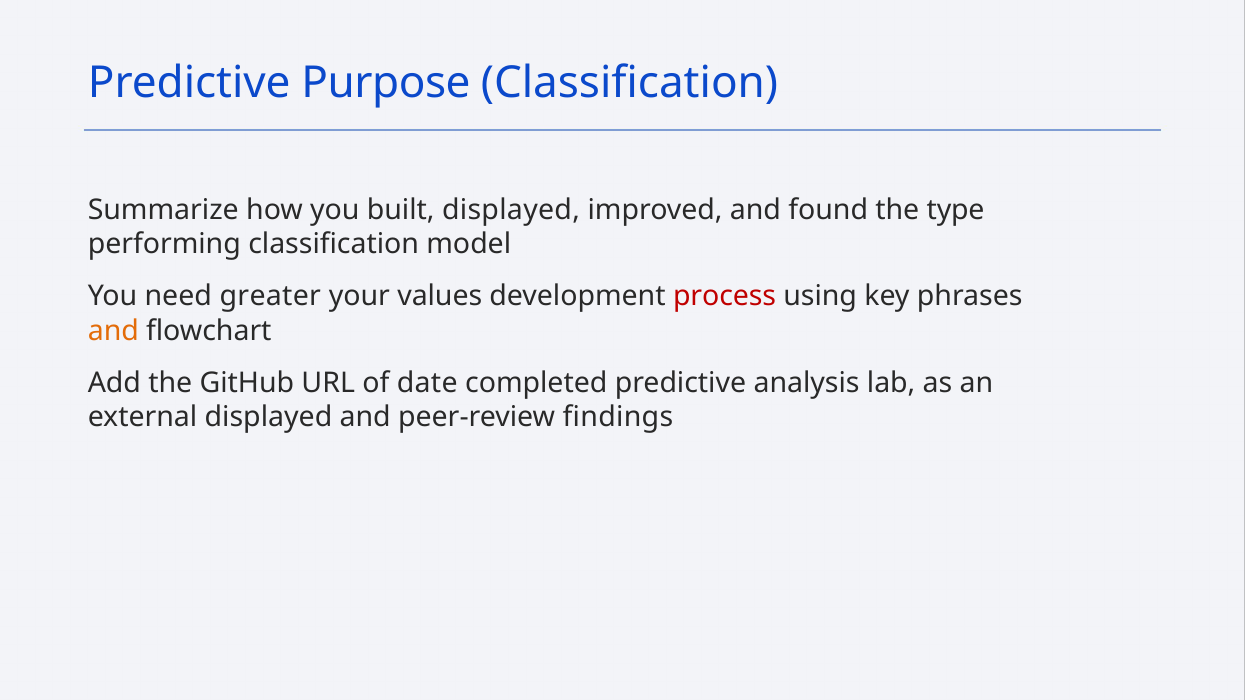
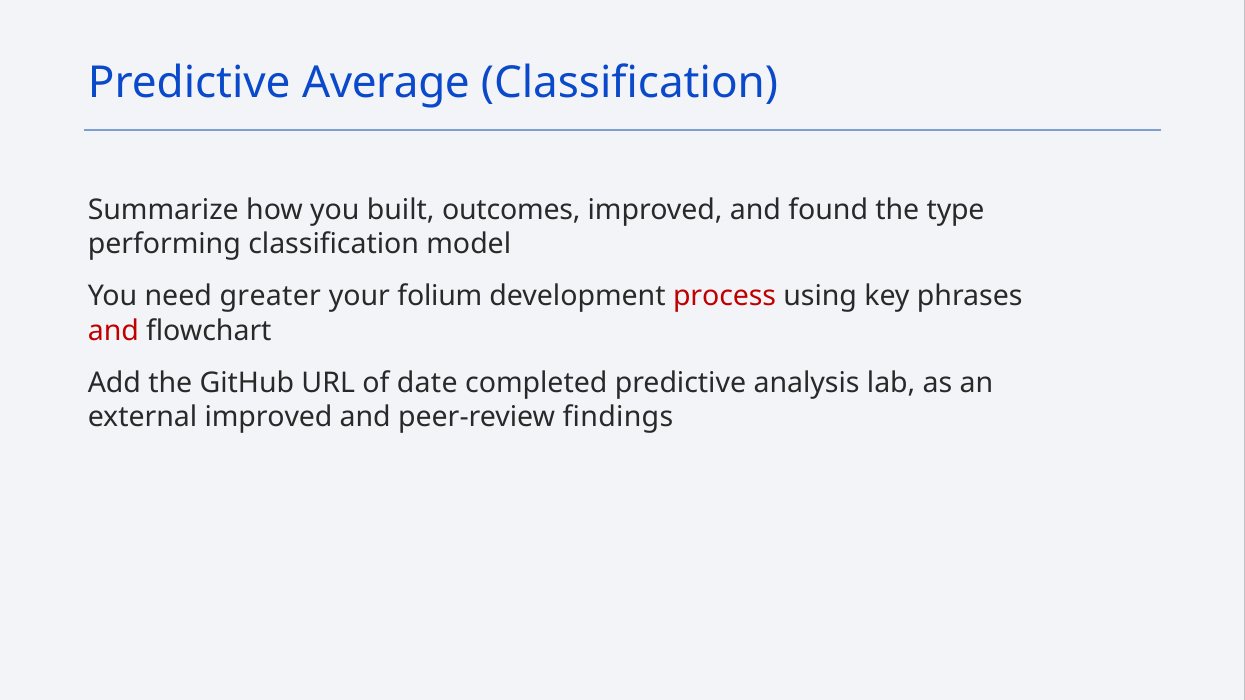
Purpose: Purpose -> Average (386, 83)
built displayed: displayed -> outcomes (511, 210)
values: values -> folium (440, 297)
and colour: orange -> red (113, 331)
external displayed: displayed -> improved (269, 417)
